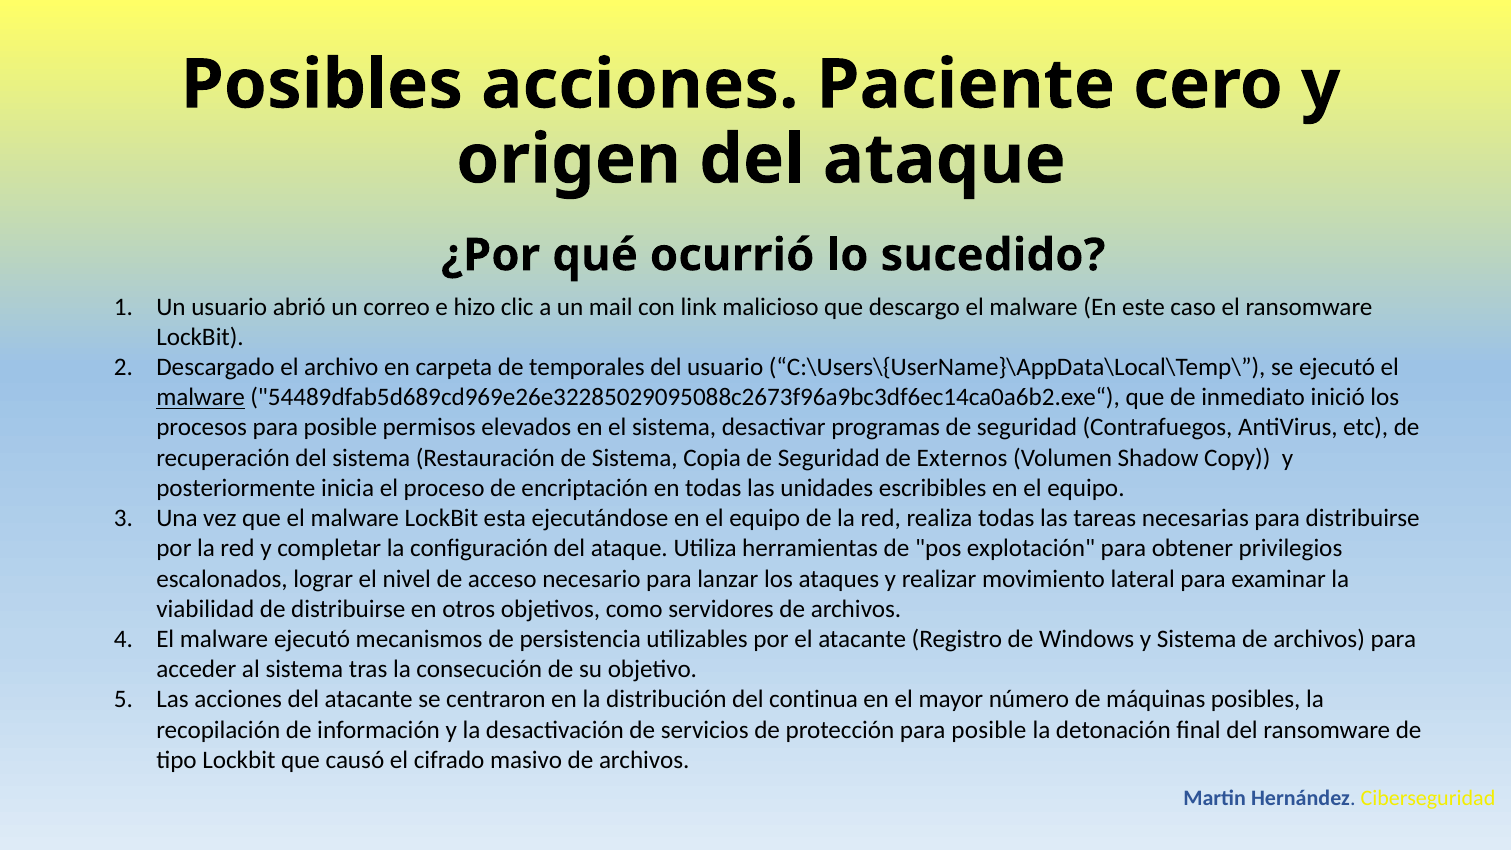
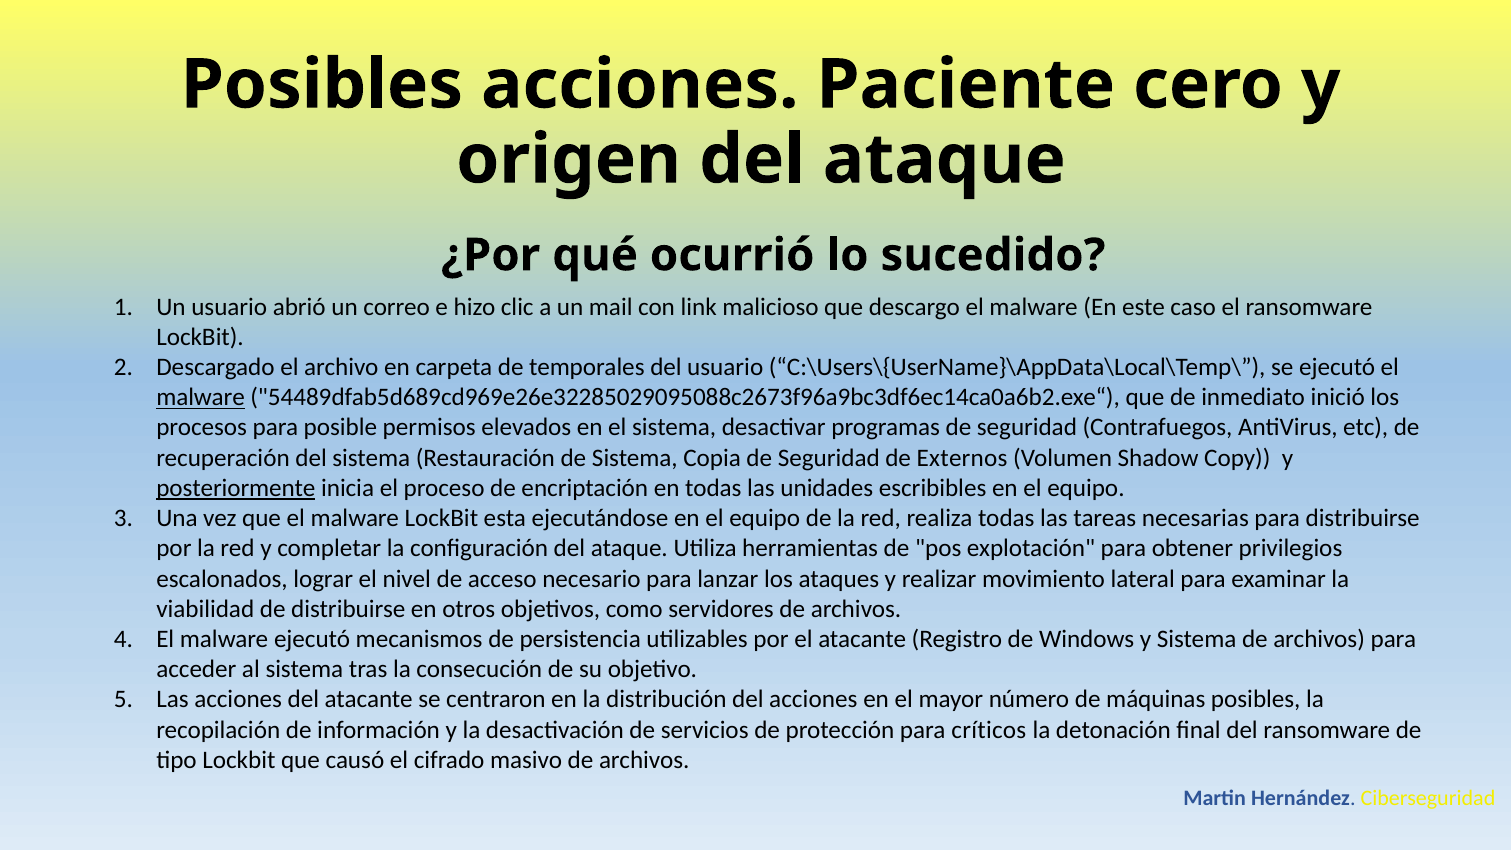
posteriormente underline: none -> present (236, 488)
del continua: continua -> acciones (813, 699)
protección para posible: posible -> críticos (989, 730)
